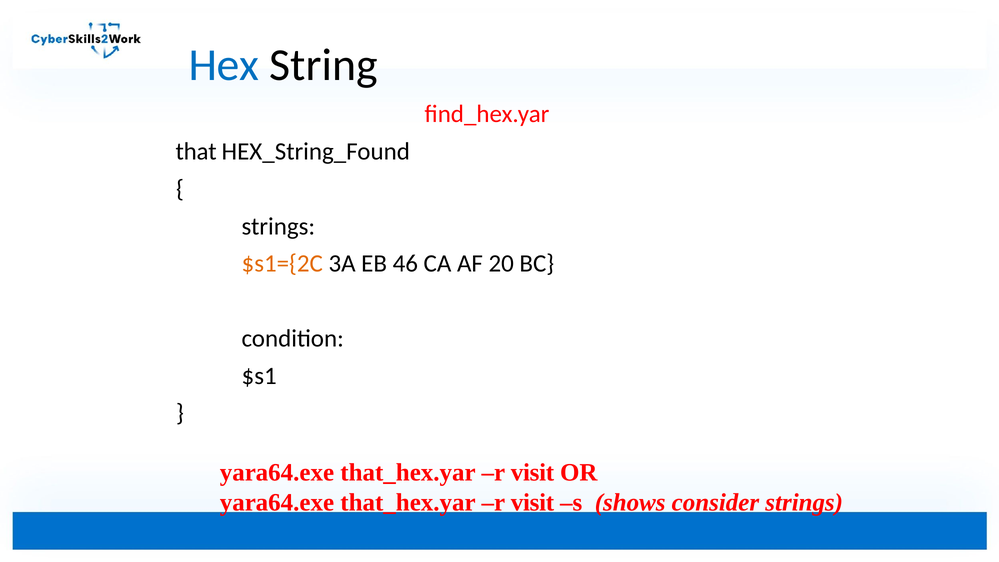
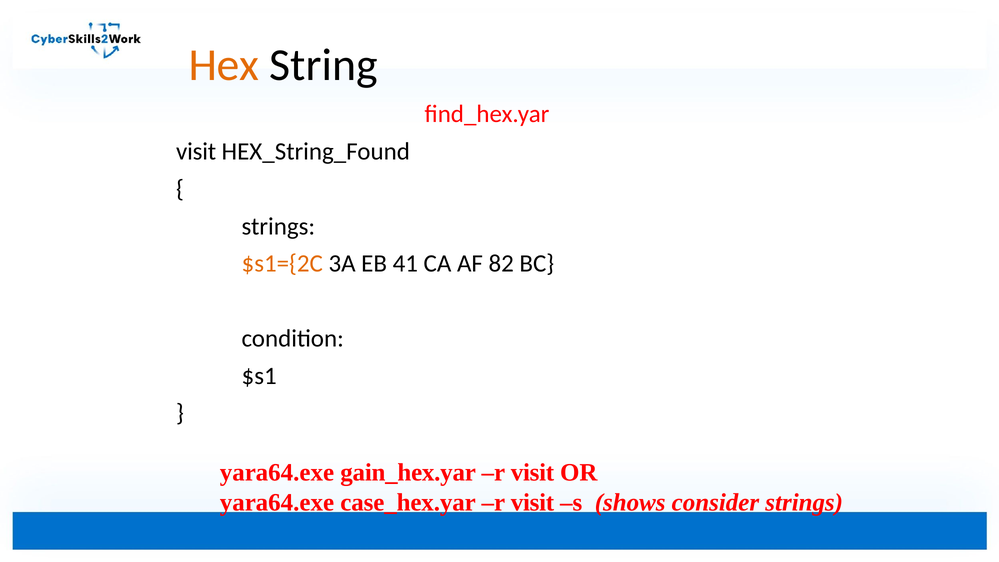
Hex colour: blue -> orange (224, 65)
that: that -> visit (196, 152)
46: 46 -> 41 (405, 264)
20: 20 -> 82 (501, 264)
that_hex.yar: that_hex.yar -> gain_hex.yar (408, 473)
that_hex.yar: that_hex.yar -> case_hex.yar (408, 502)
